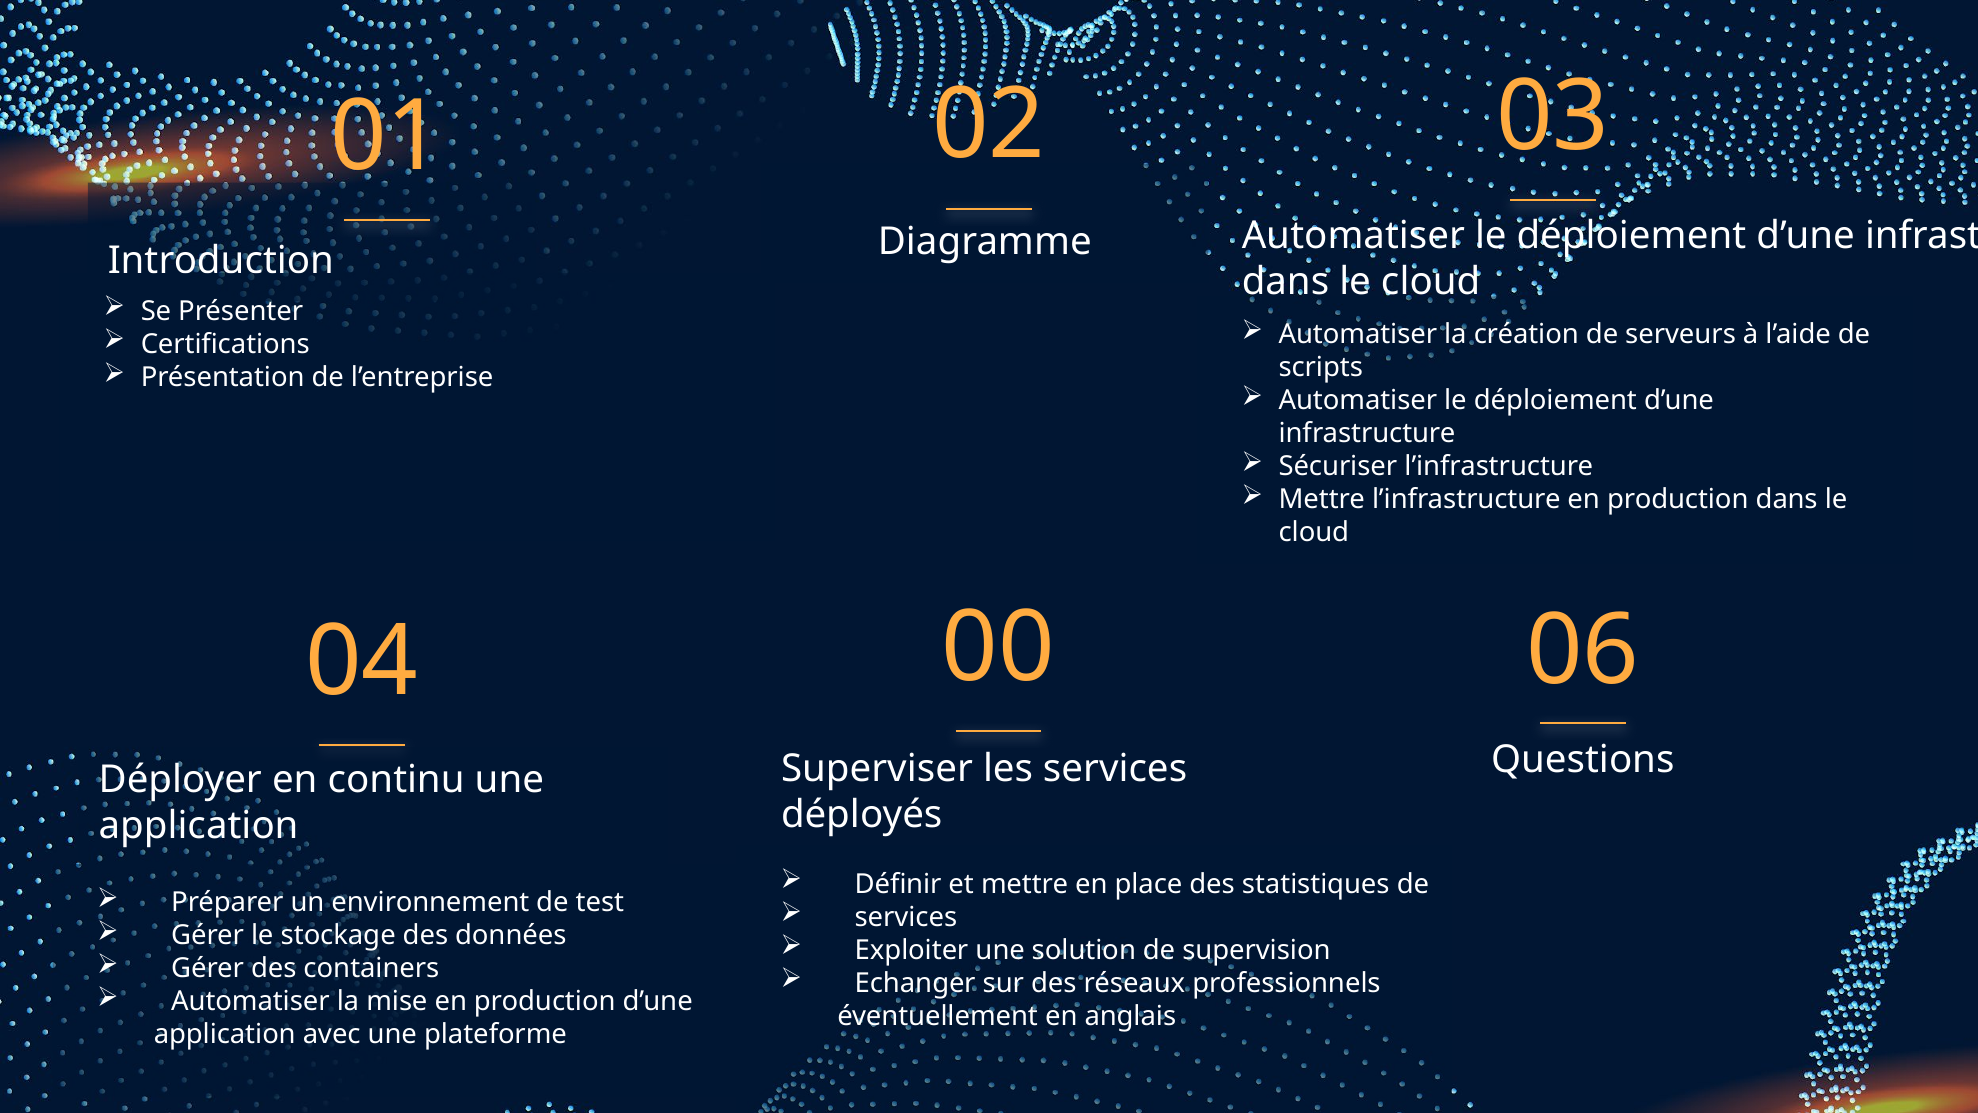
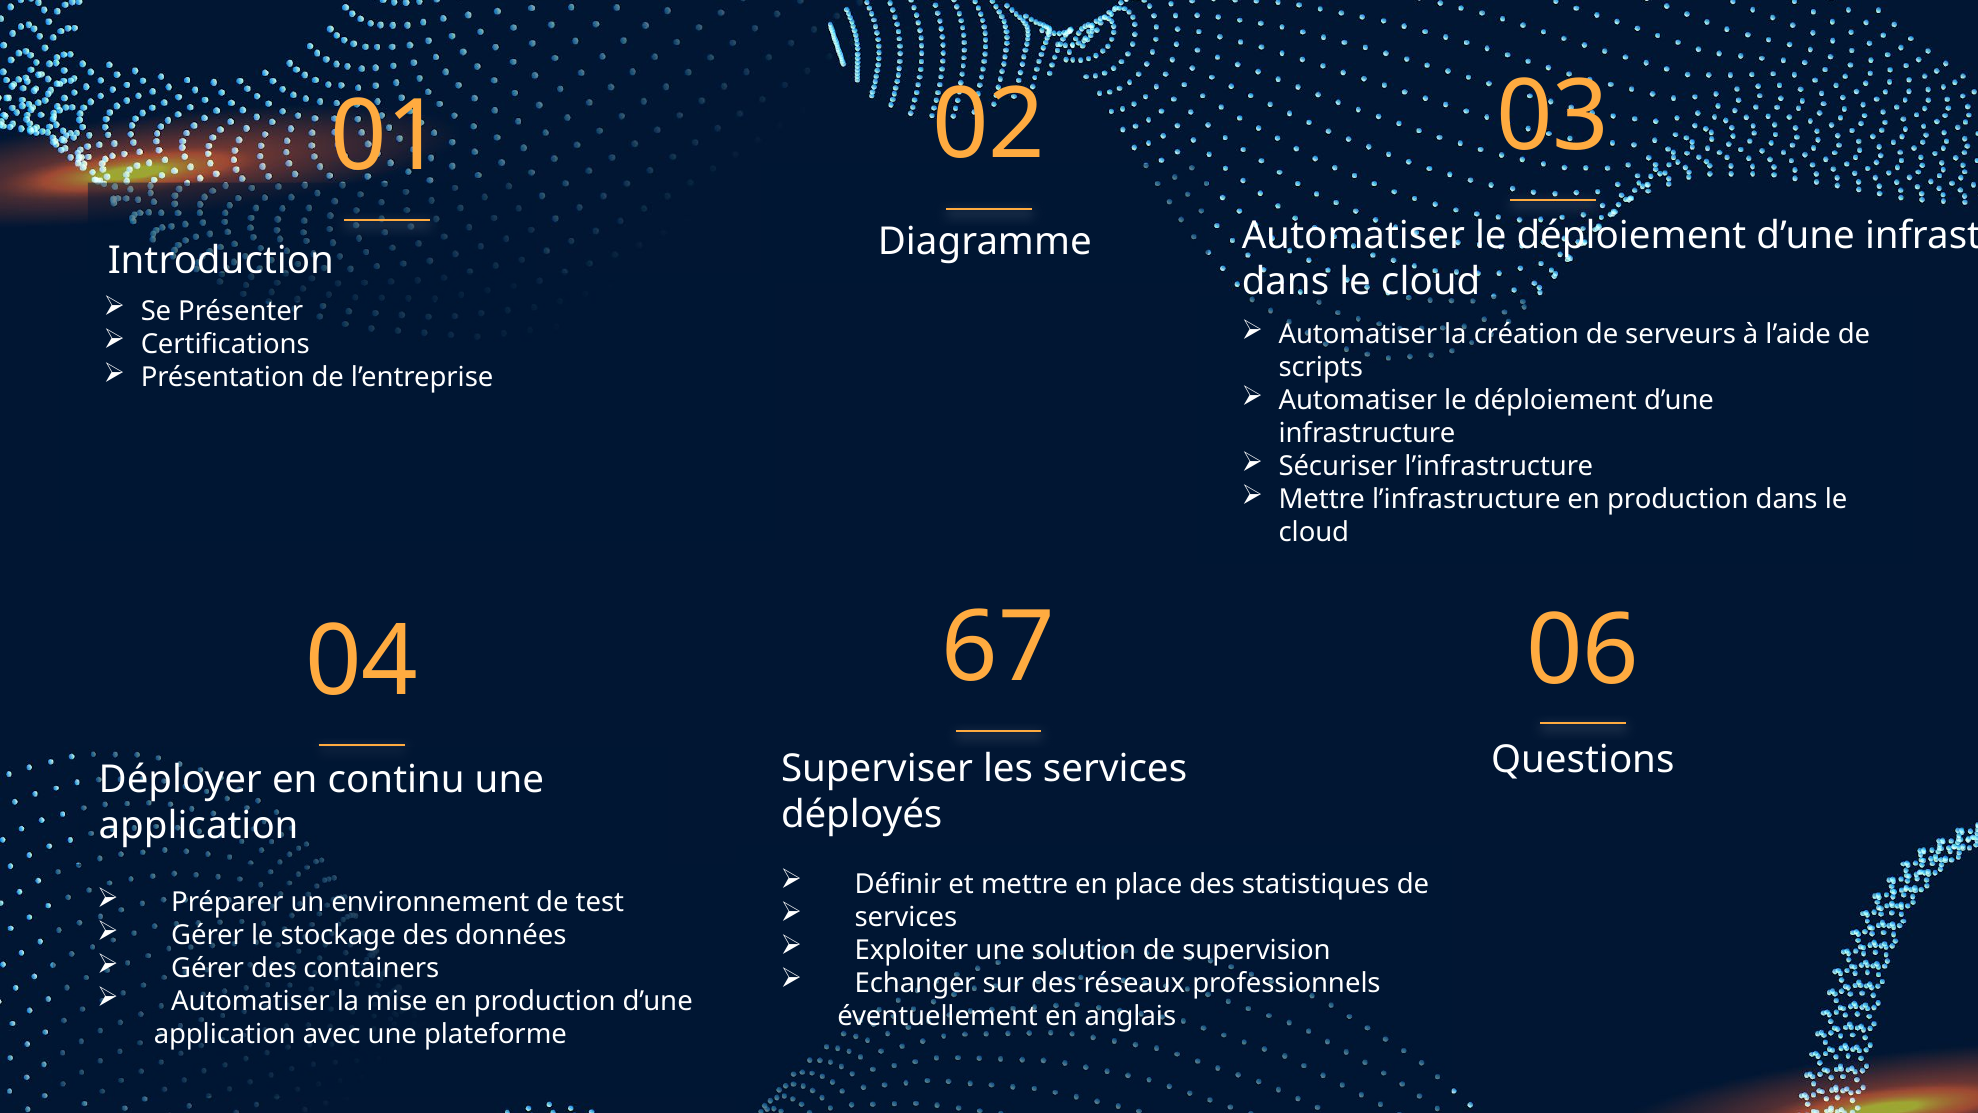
00: 00 -> 67 (998, 647)
